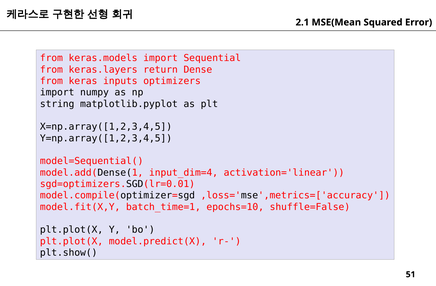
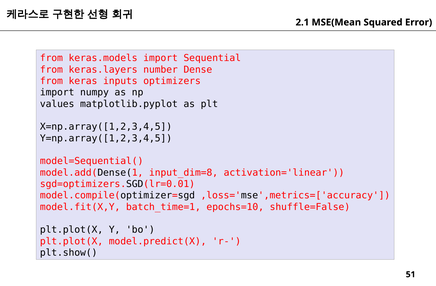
return: return -> number (161, 70)
string: string -> values (57, 104)
input_dim=4: input_dim=4 -> input_dim=8 (184, 173)
